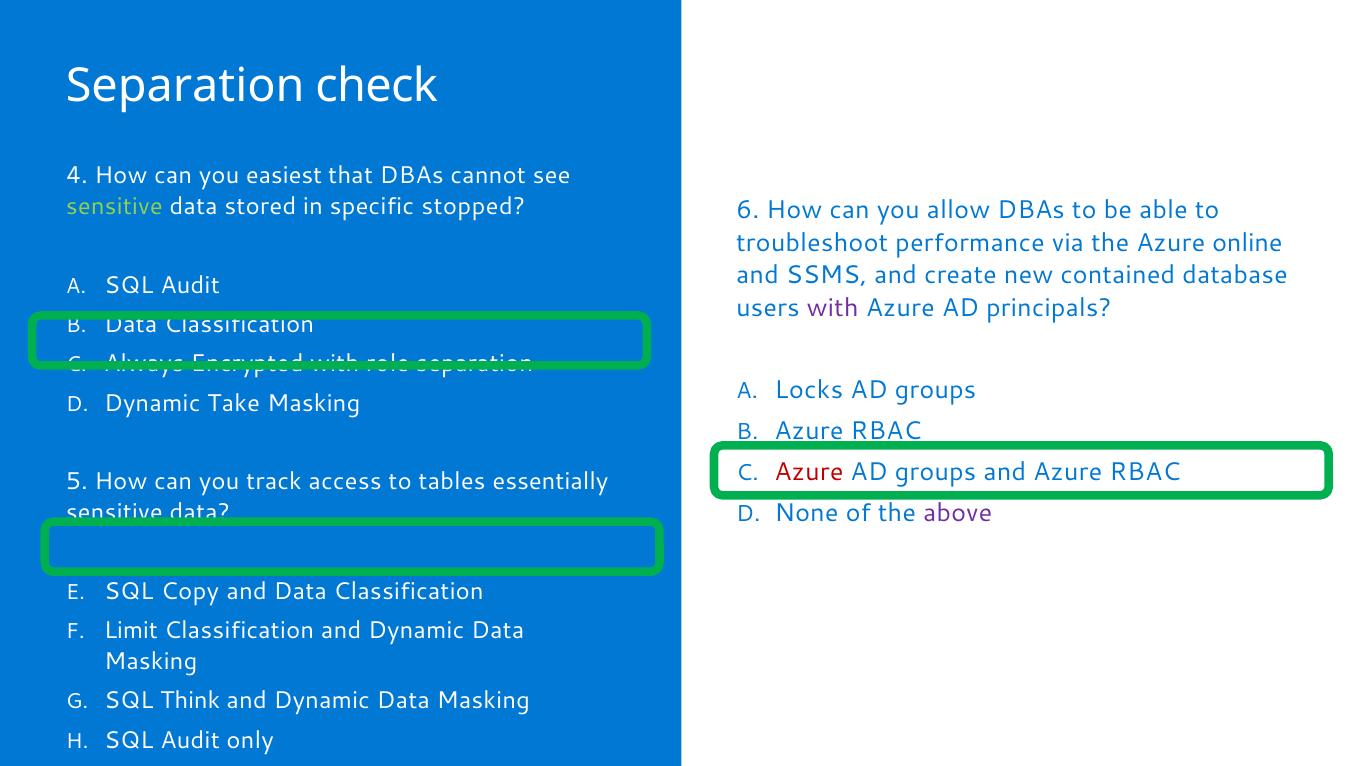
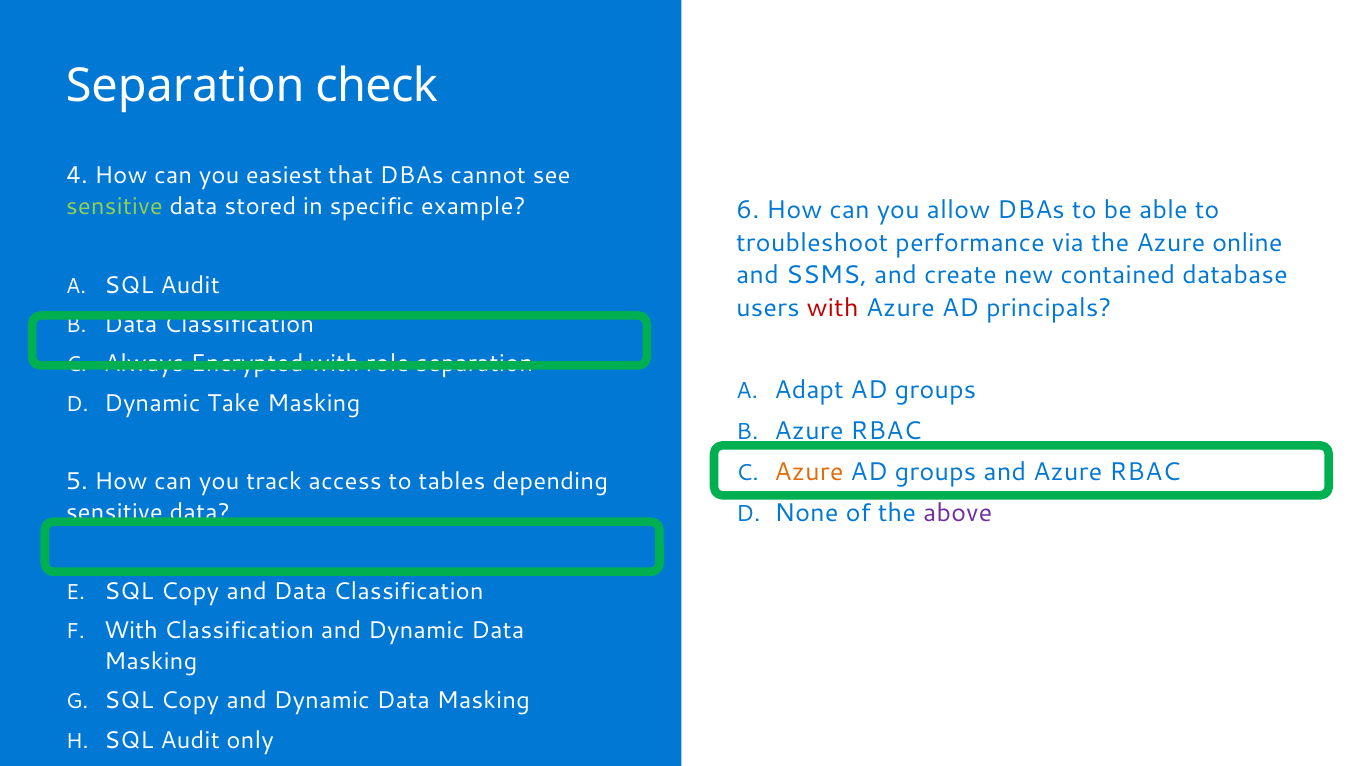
stopped: stopped -> example (473, 207)
with colour: purple -> red (833, 308)
Locks: Locks -> Adapt (809, 390)
Azure colour: red -> orange (809, 472)
essentially: essentially -> depending (550, 482)
Limit: Limit -> With (131, 631)
Think: Think -> Copy (190, 701)
